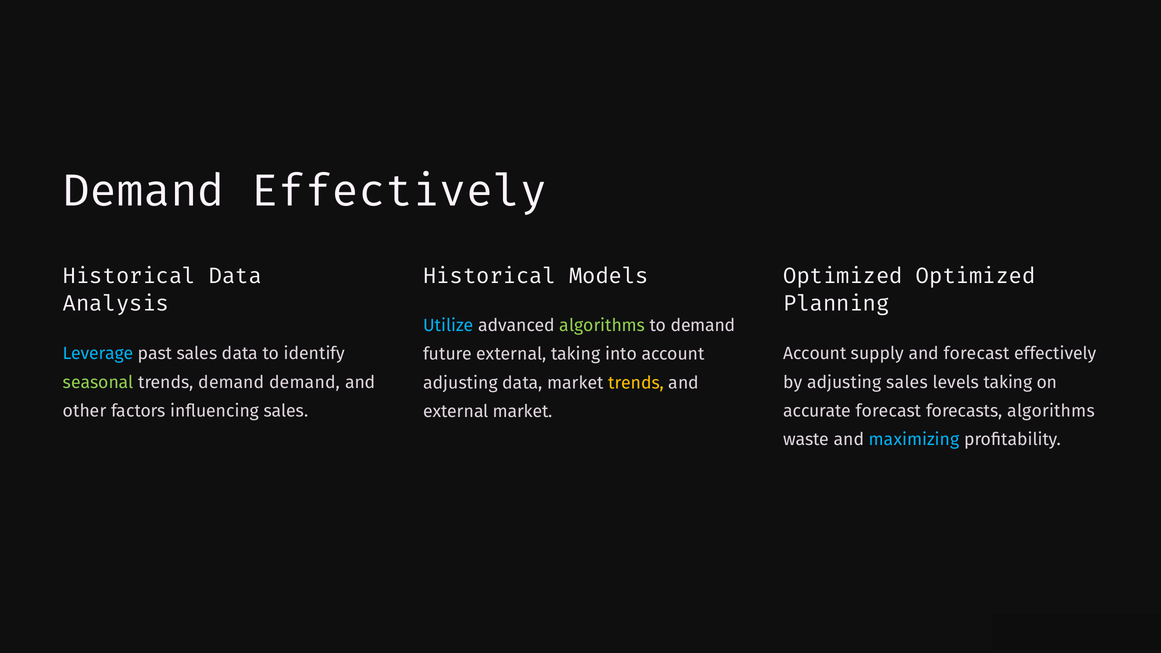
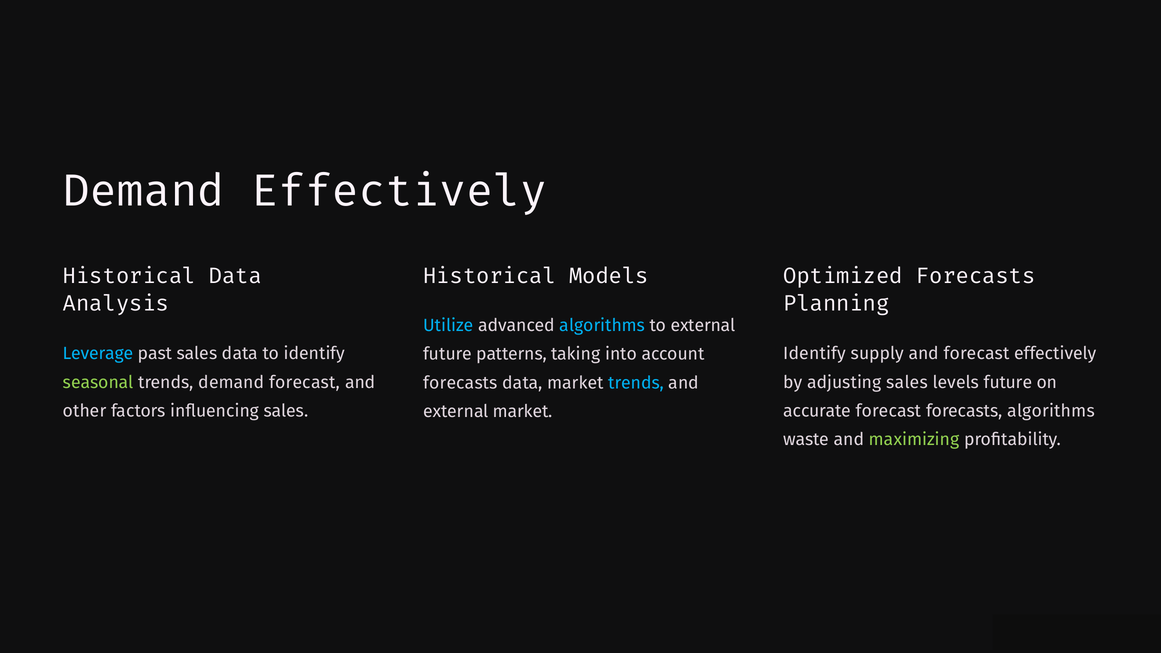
Optimized Optimized: Optimized -> Forecasts (976, 276)
algorithms colour: light green -> light blue (602, 325)
to demand: demand -> external (703, 325)
Account: Account -> Identify (815, 354)
future external: external -> patterns (512, 354)
demand demand: demand -> forecast (305, 382)
levels taking: taking -> future (1008, 382)
adjusting: adjusting -> forecasts (460, 383)
trends colour: yellow -> light blue (636, 383)
maximizing colour: light blue -> light green (914, 440)
